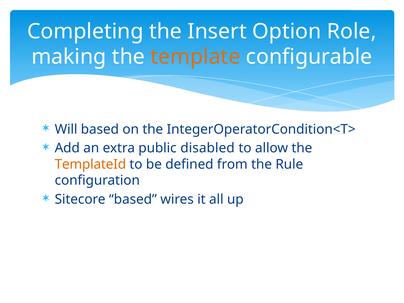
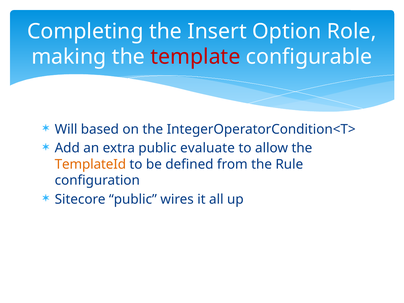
template colour: orange -> red (195, 57)
disabled: disabled -> evaluate (208, 148)
Sitecore based: based -> public (133, 199)
